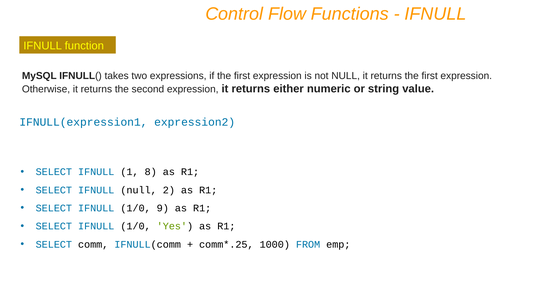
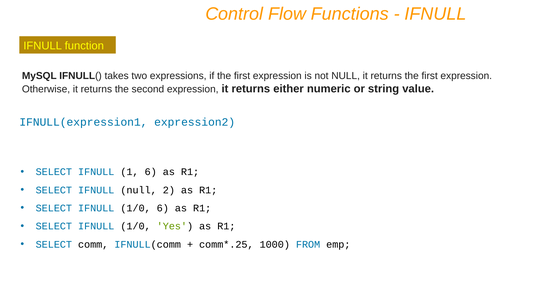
1 8: 8 -> 6 (151, 172)
1/0 9: 9 -> 6 (163, 209)
